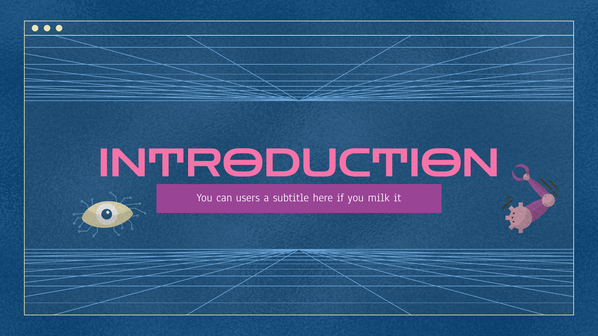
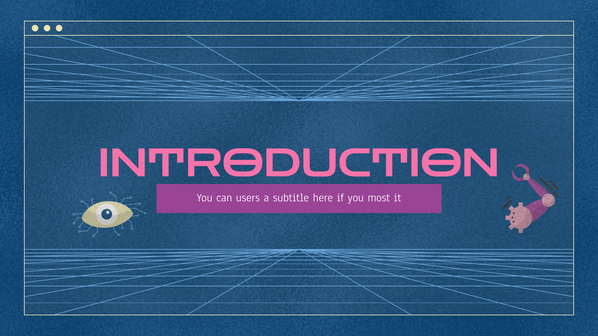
milk: milk -> most (379, 198)
